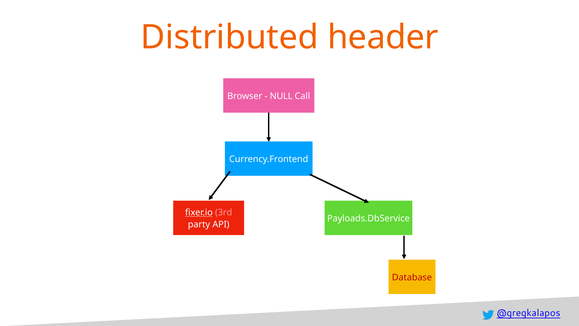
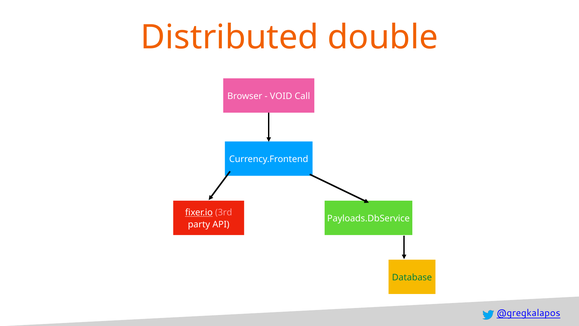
header: header -> double (383, 37)
NULL: NULL -> VOID (281, 96)
Database colour: red -> green (412, 277)
